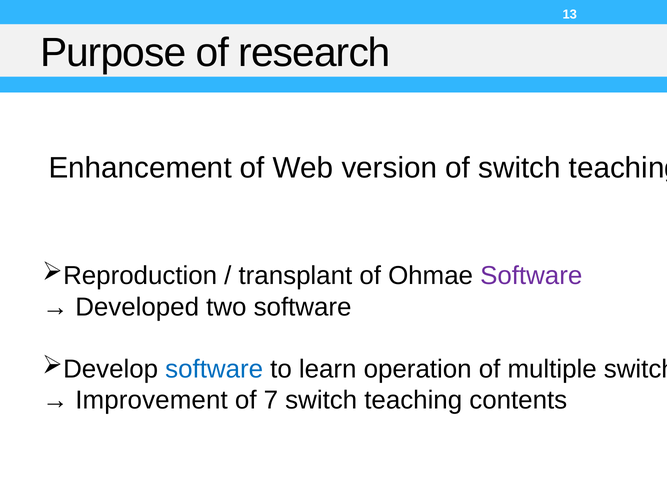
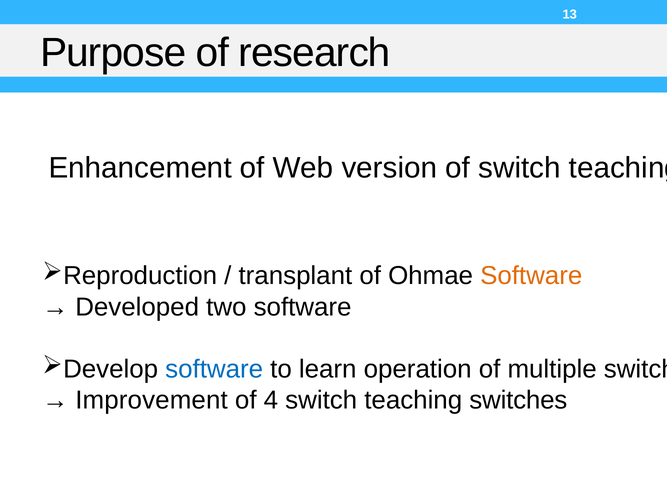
Software colour: purple -> orange (531, 276)
7: 7 -> 4 (271, 401)
teaching contents: contents -> switches (518, 401)
